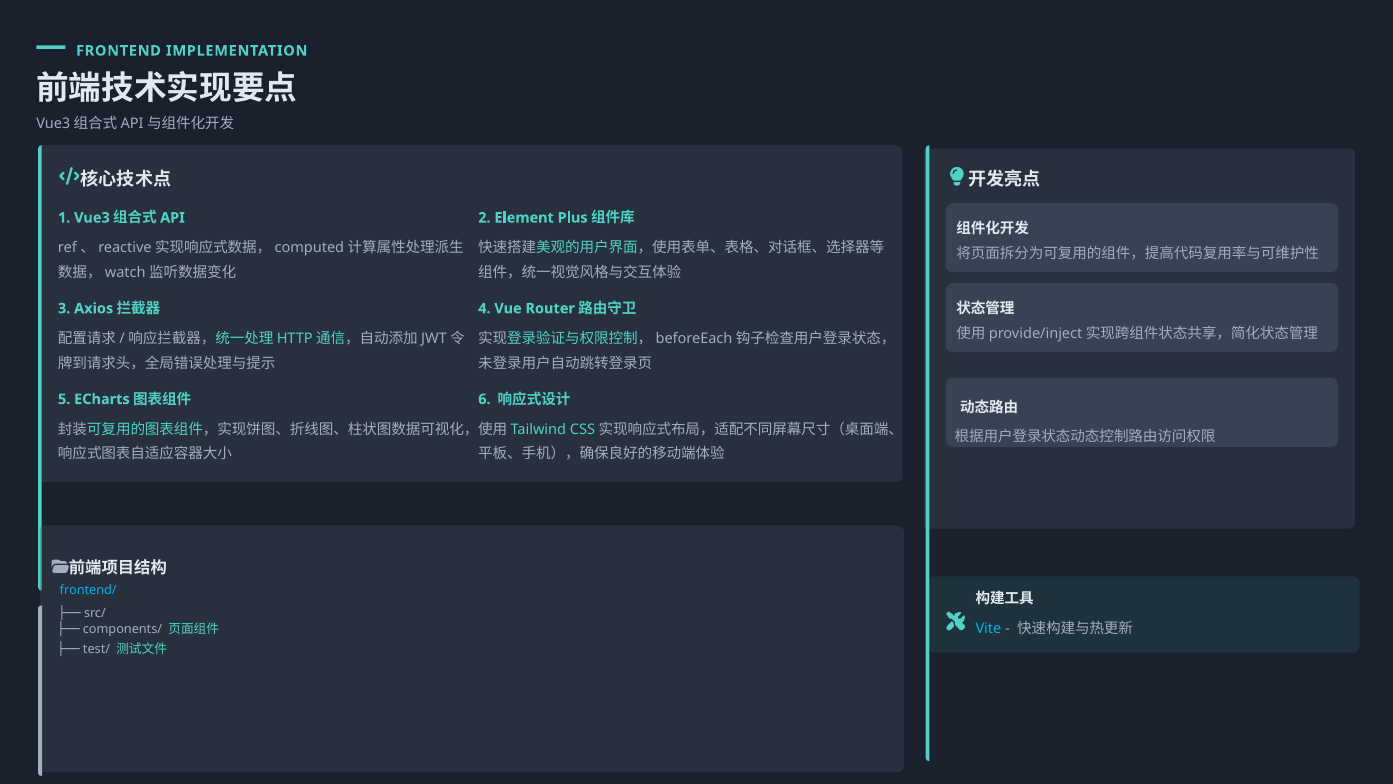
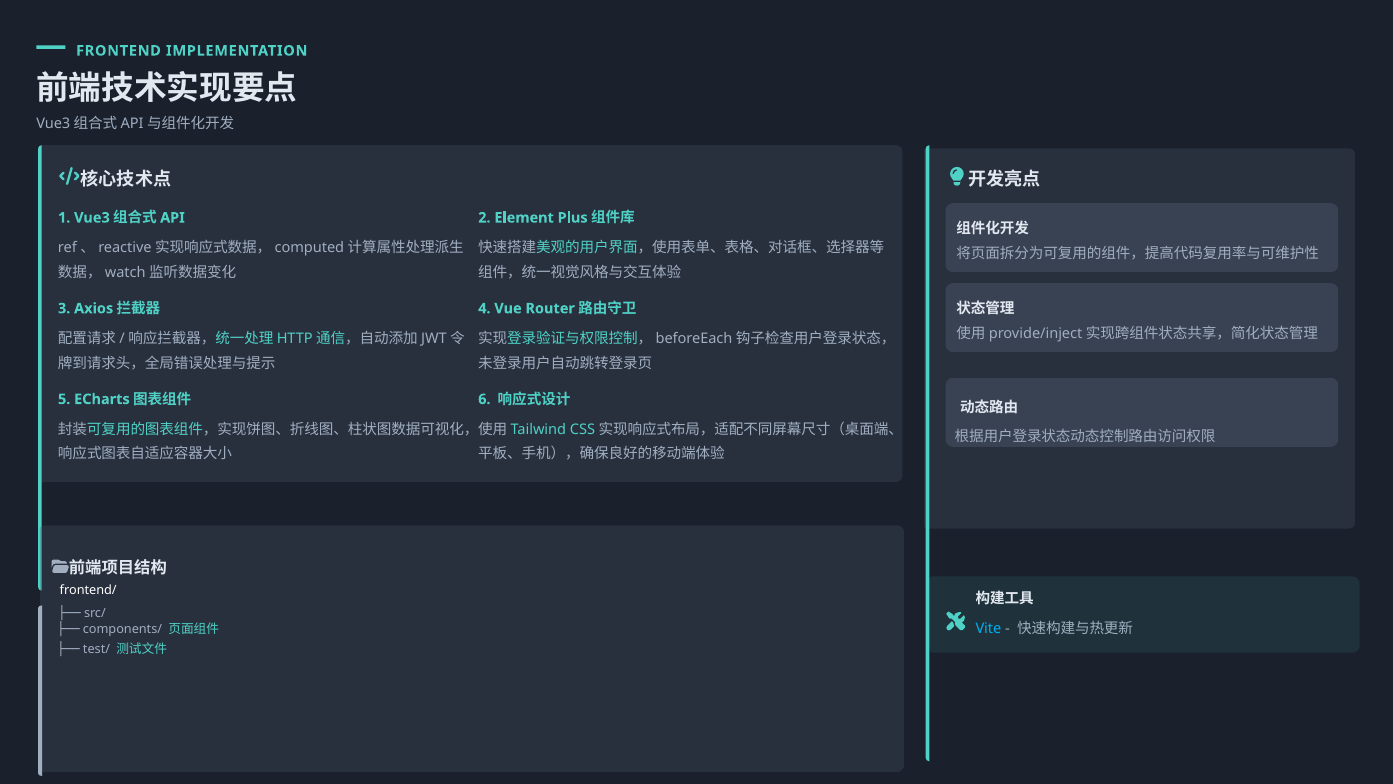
frontend/ colour: light blue -> white (88, 590)
